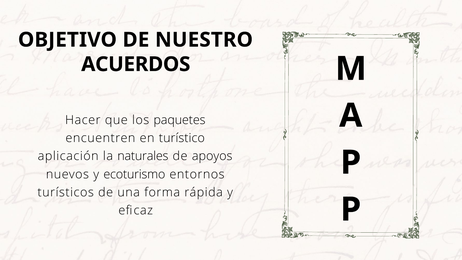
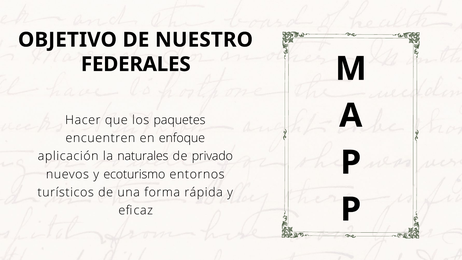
ACUERDOS: ACUERDOS -> FEDERALES (136, 64)
turístico: turístico -> enfoque (182, 138)
apoyos: apoyos -> privado (212, 156)
